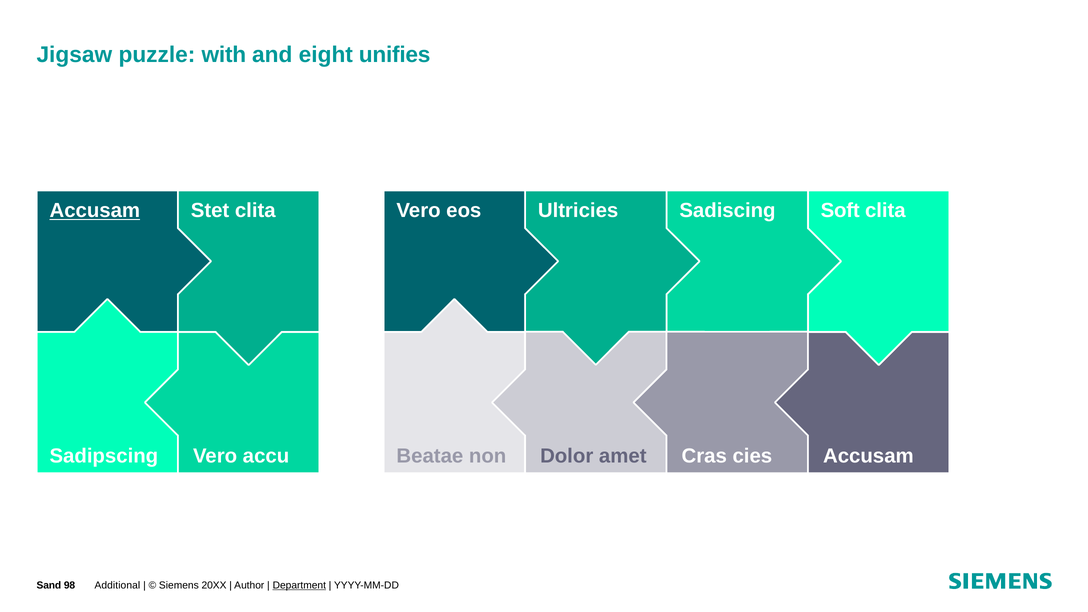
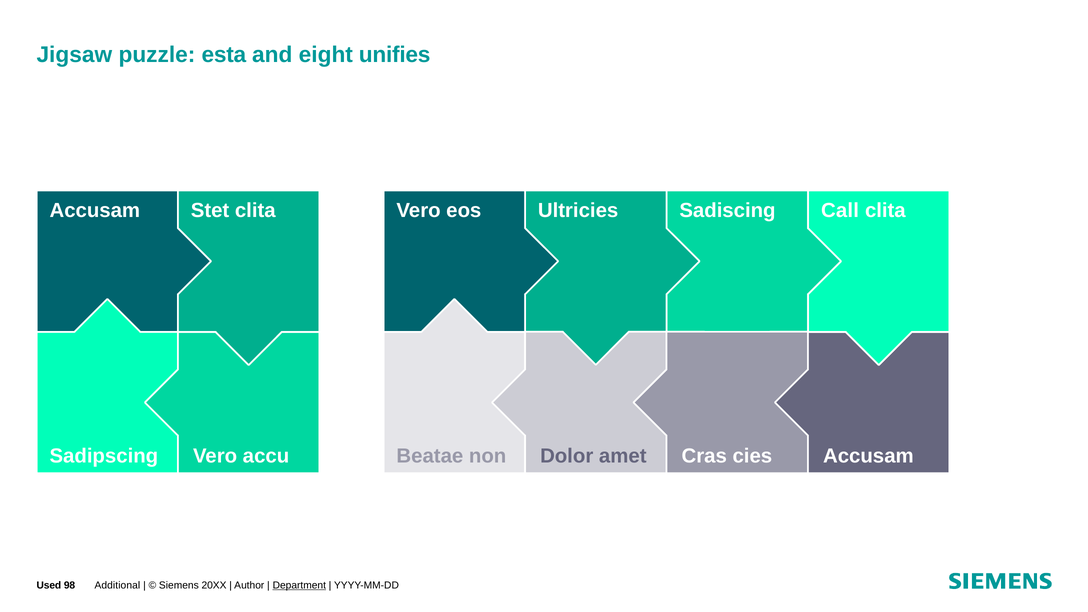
with: with -> esta (224, 55)
Accusam underline: present -> none (95, 211)
Soft: Soft -> Call (840, 211)
Sand: Sand -> Used (49, 586)
